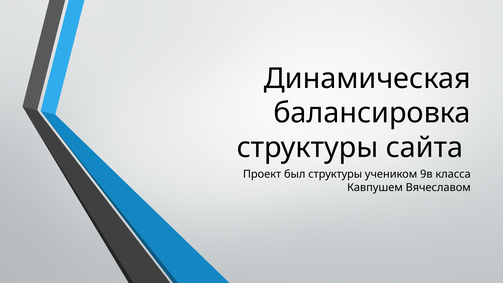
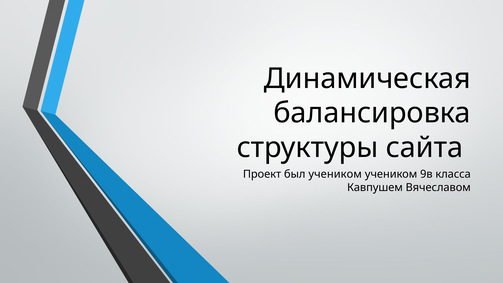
был структуры: структуры -> учеником (335, 174)
